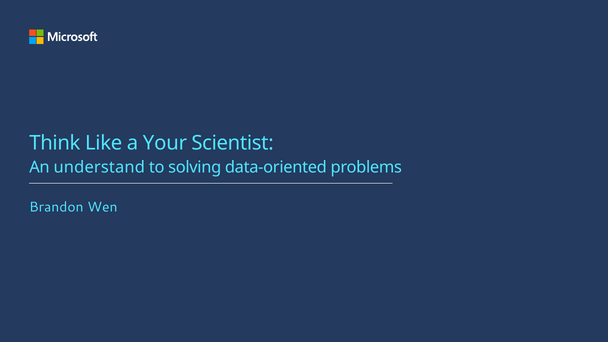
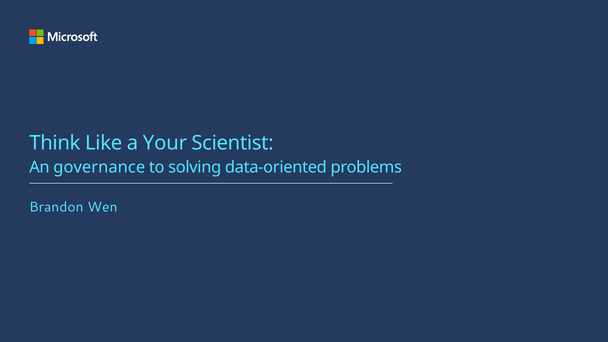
understand: understand -> governance (99, 167)
